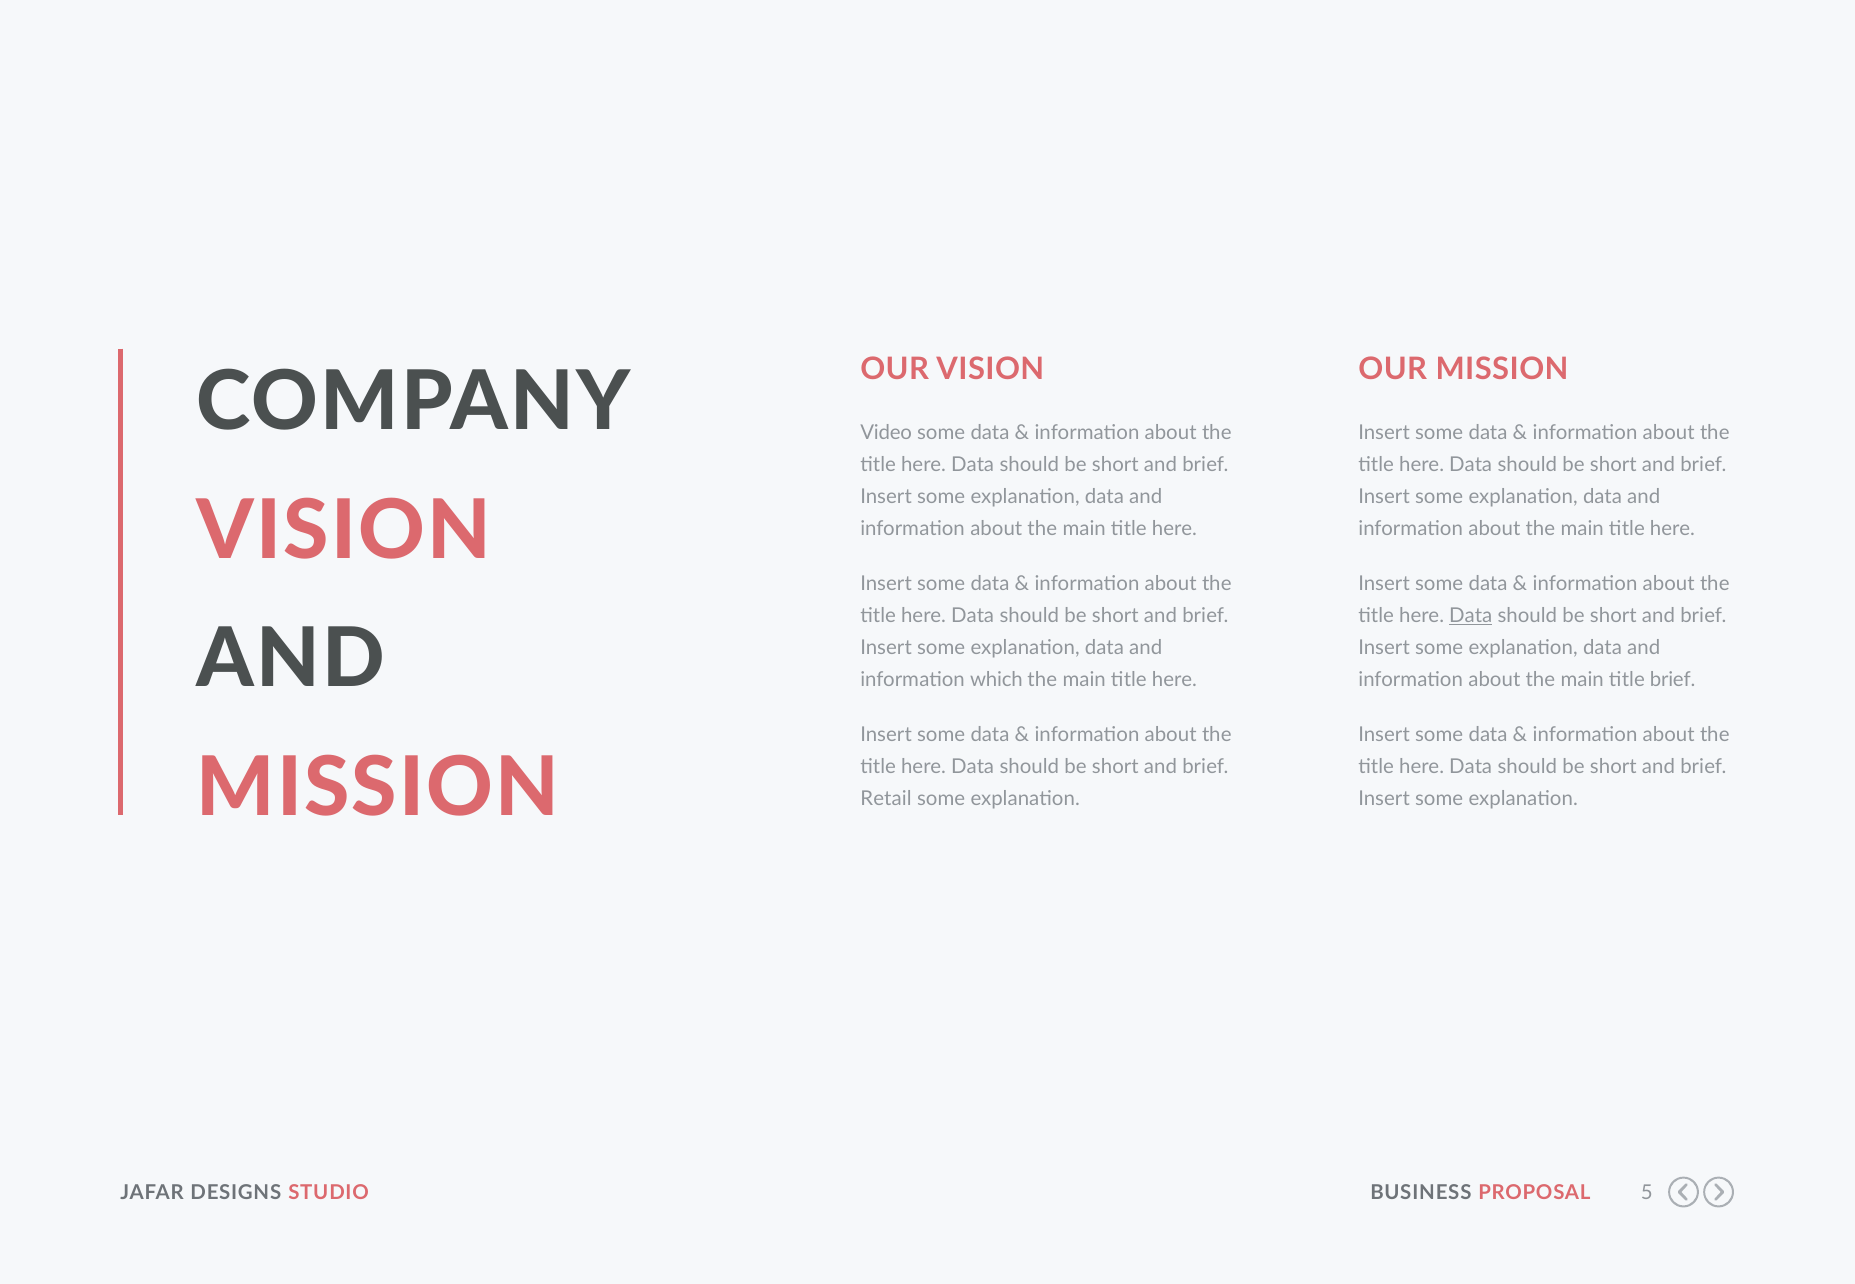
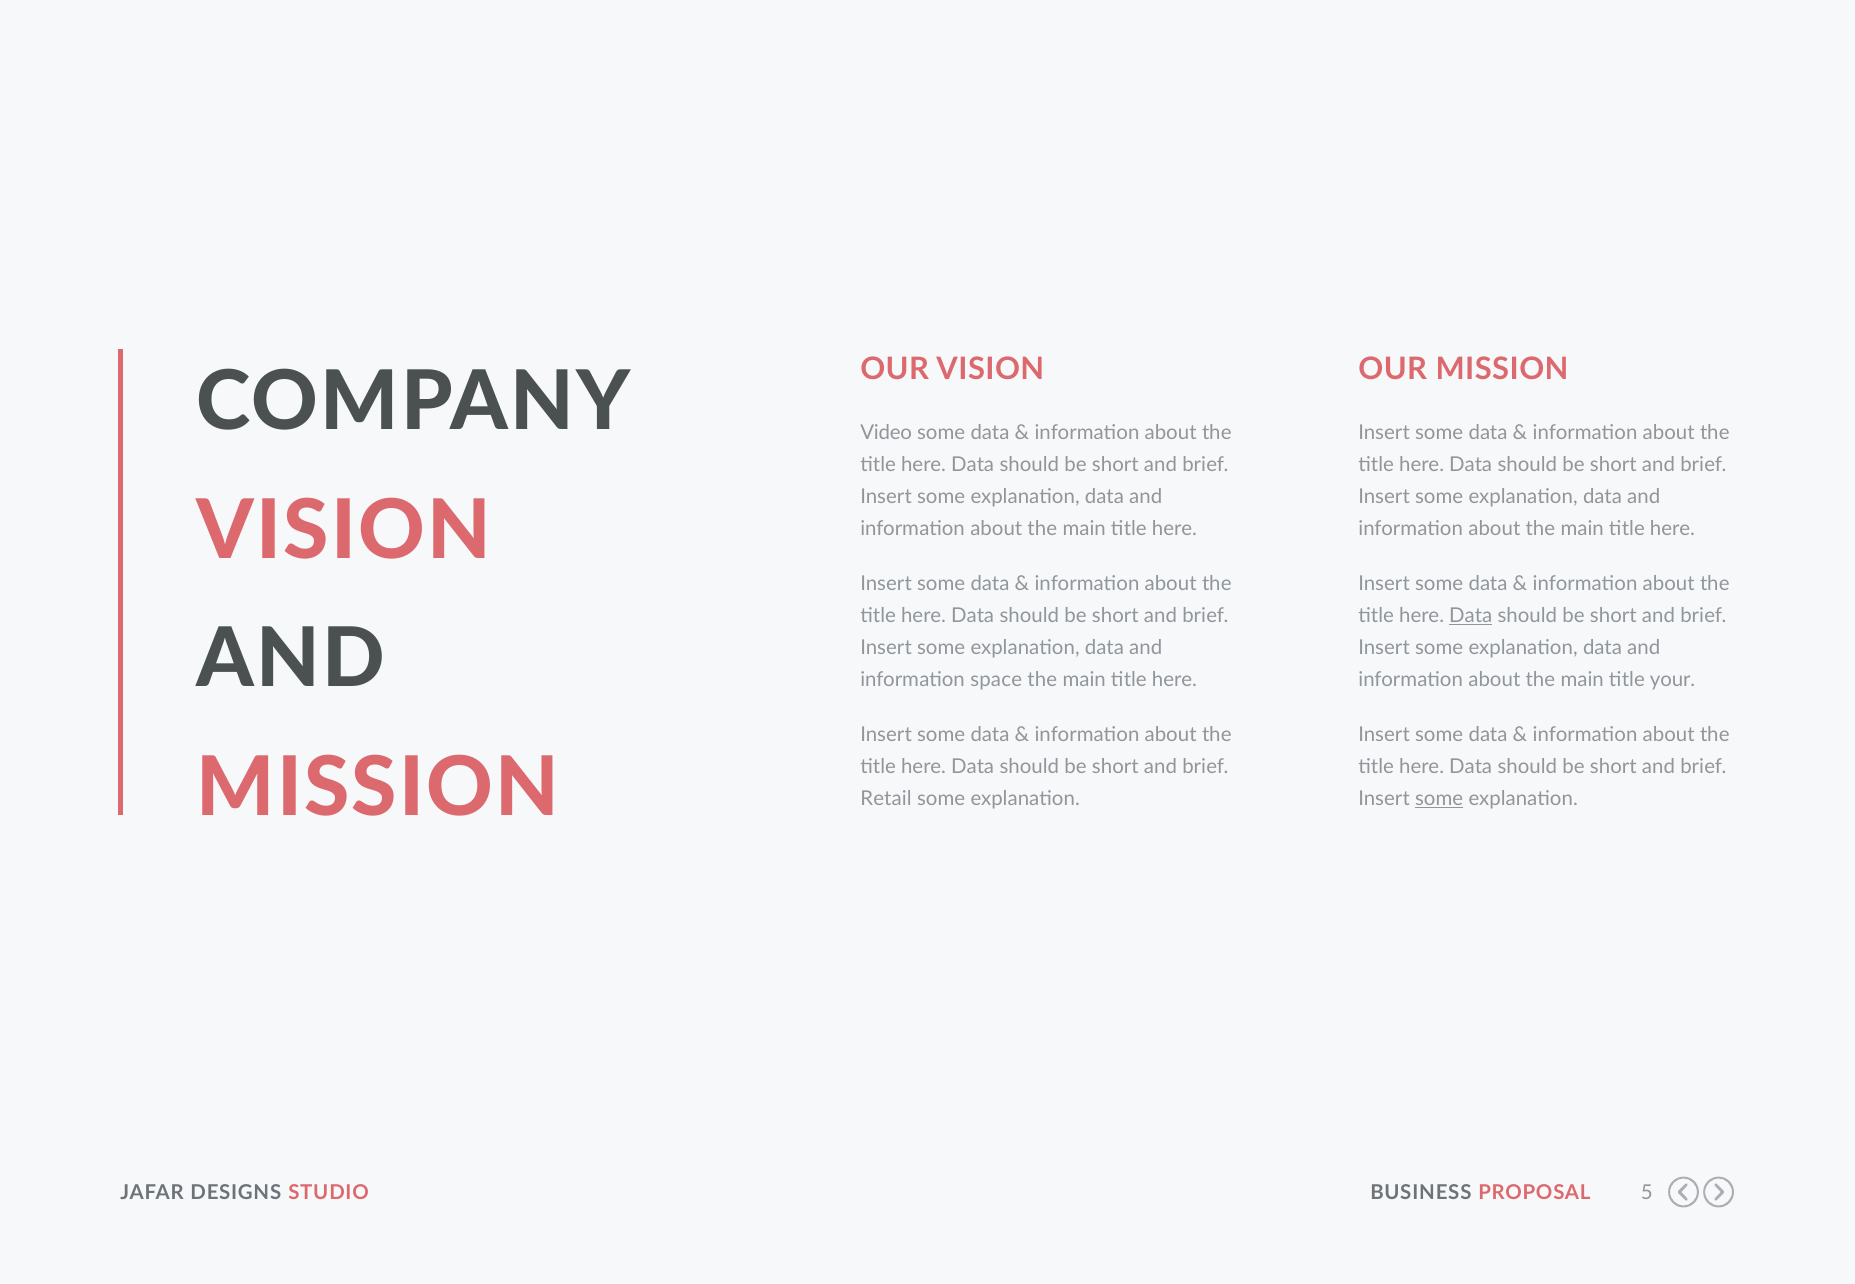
which: which -> space (996, 680)
title brief: brief -> your (1673, 680)
some underline: none -> present (1439, 799)
